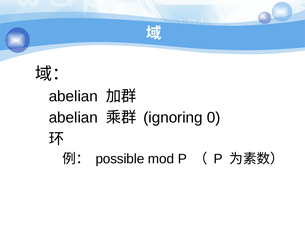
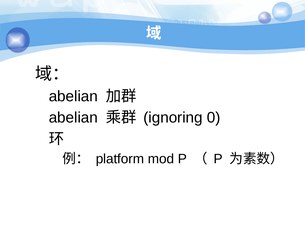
possible: possible -> platform (120, 159)
